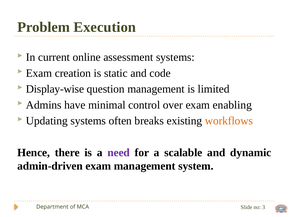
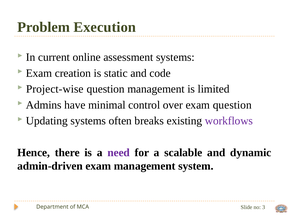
Display-wise: Display-wise -> Project-wise (55, 89)
exam enabling: enabling -> question (232, 105)
workflows colour: orange -> purple (229, 121)
